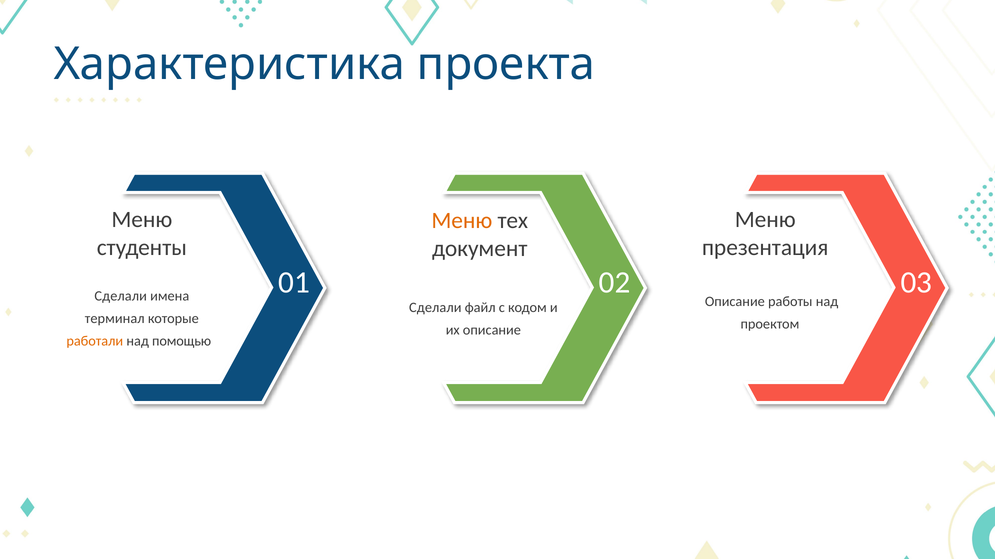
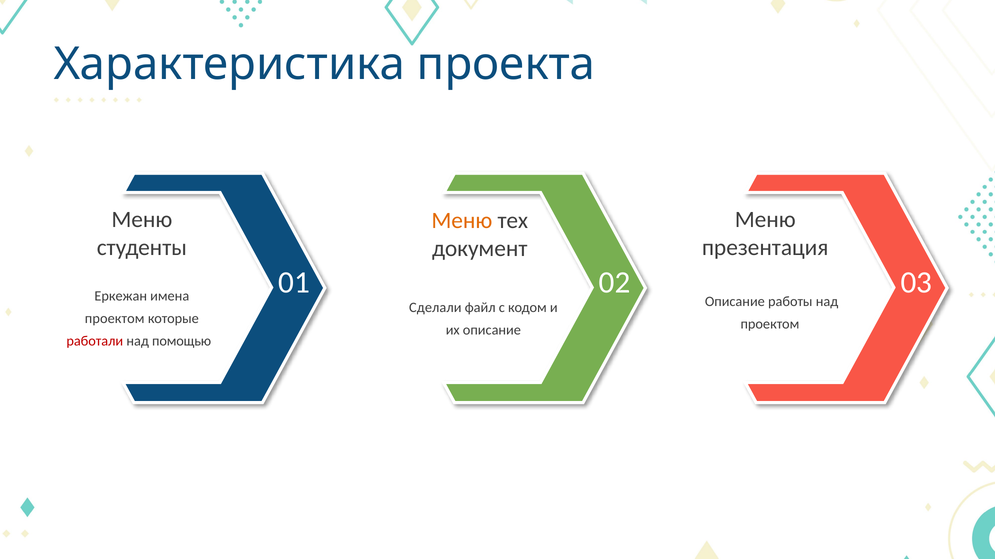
Сделали: Сделали -> Еркежан (121, 297)
терминал: терминал -> проектом (115, 319)
работали colour: orange -> red (95, 341)
